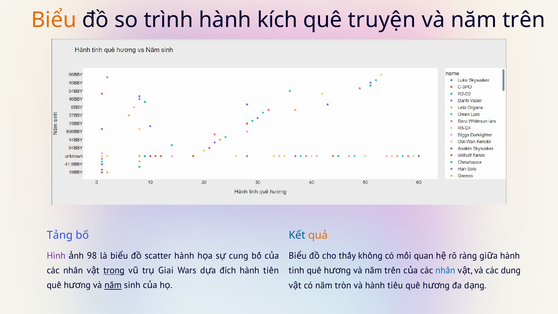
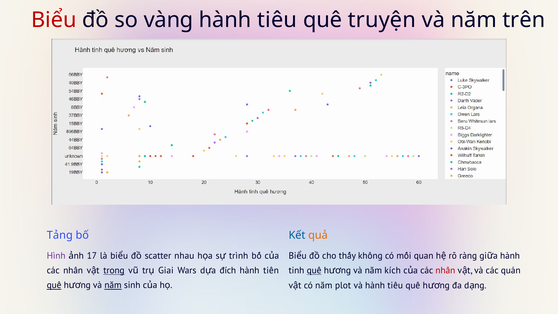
Biểu colour: orange -> red (54, 20)
trình: trình -> vàng (169, 20)
kích: kích -> tiêu (277, 20)
98: 98 -> 17 (92, 256)
scatter hành: hành -> nhau (184, 256)
cung: cung -> trình (239, 256)
quê underline: none -> present (314, 270)
trên: trên -> kích (393, 270)
nhân colour: blue -> red (445, 270)
dung: dung -> quán (511, 270)
quê underline: none -> present (54, 285)
tròn: tròn -> plot (343, 285)
